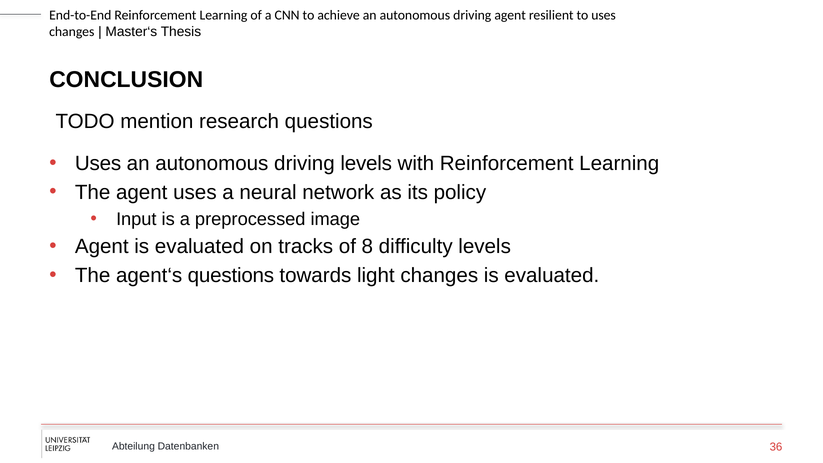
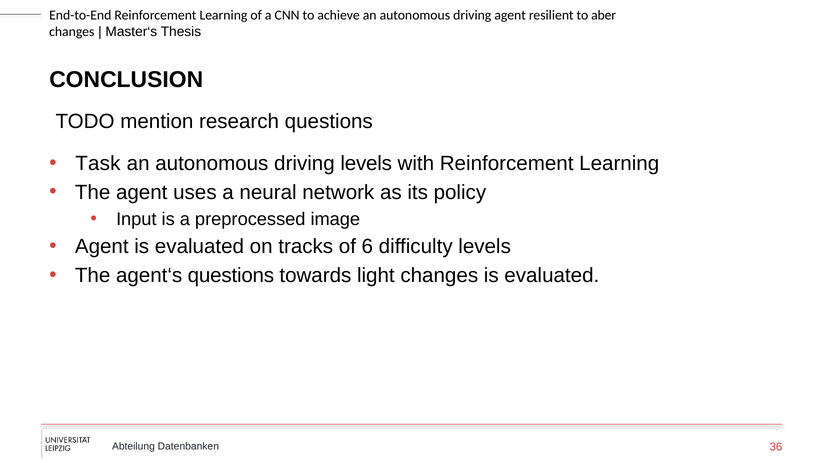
uses: uses -> aber (604, 15)
Uses: Uses -> Task (98, 163)
8: 8 -> 6 (367, 247)
